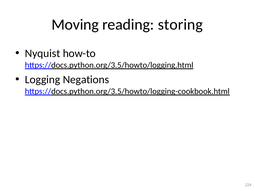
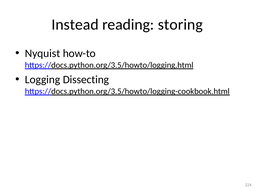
Moving: Moving -> Instead (75, 25)
Negations: Negations -> Dissecting (86, 80)
